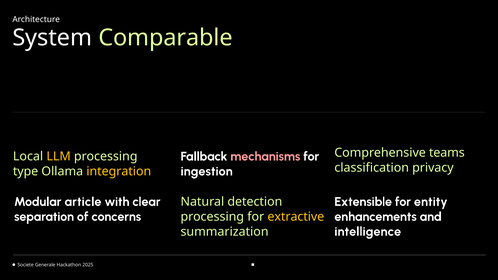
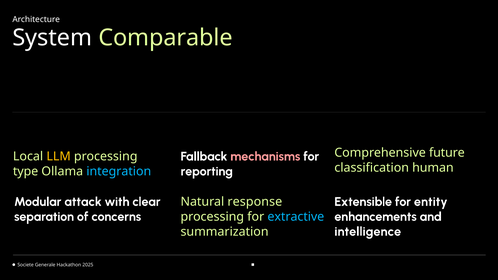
teams: teams -> future (447, 153)
privacy: privacy -> human (433, 168)
ingestion: ingestion -> reporting (207, 171)
integration colour: yellow -> light blue (119, 171)
article: article -> attack (83, 202)
detection: detection -> response (255, 202)
extractive colour: yellow -> light blue (296, 217)
